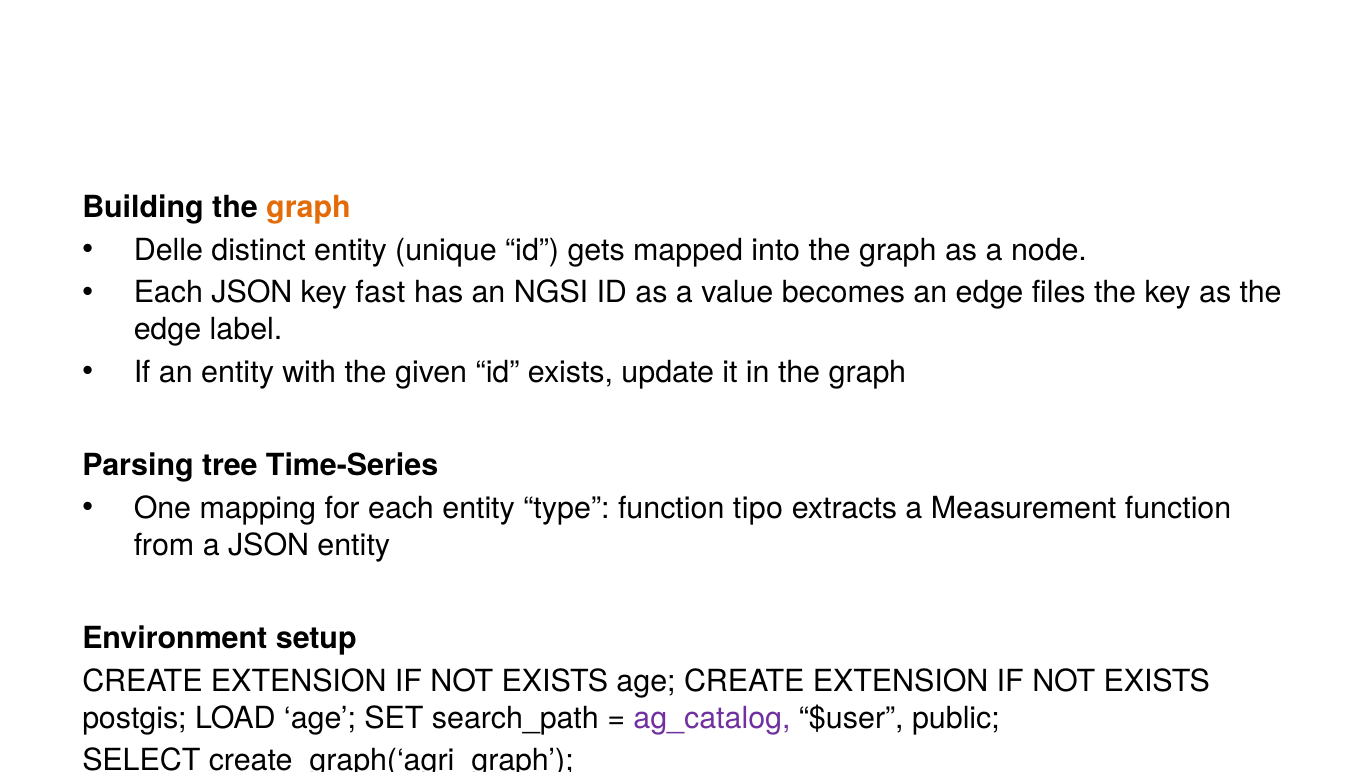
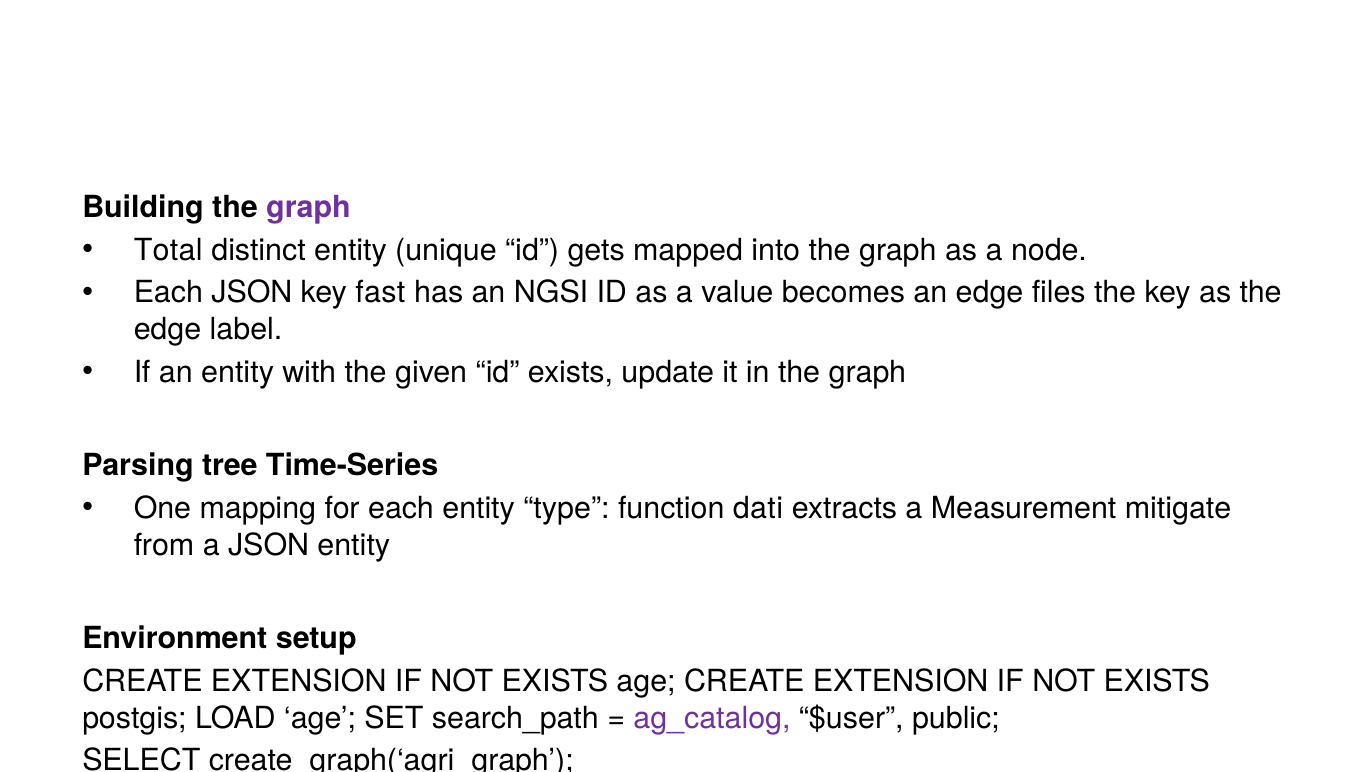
graph colour: orange -> purple (309, 207)
Delle: Delle -> Total (168, 250)
tipo: tipo -> dati (758, 508)
Measurement function: function -> mitigate (1178, 508)
